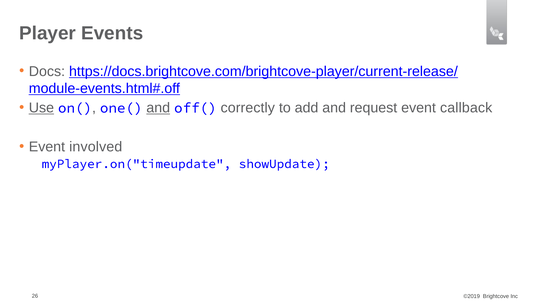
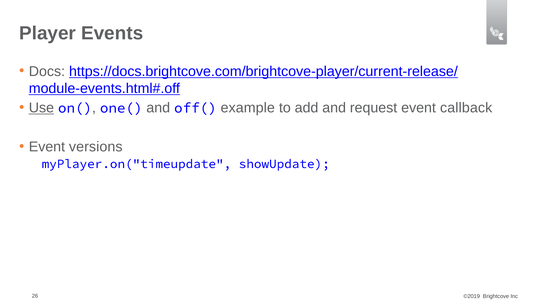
and underline: present -> none (158, 108)
correctly: correctly -> example (248, 108)
involved: involved -> versions (96, 147)
